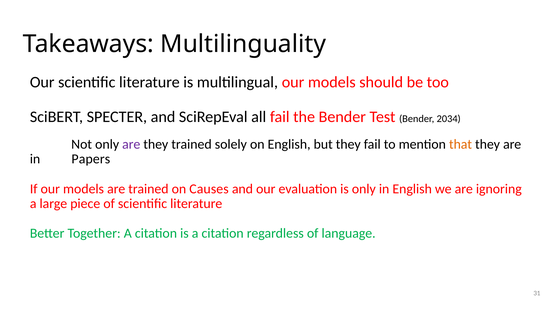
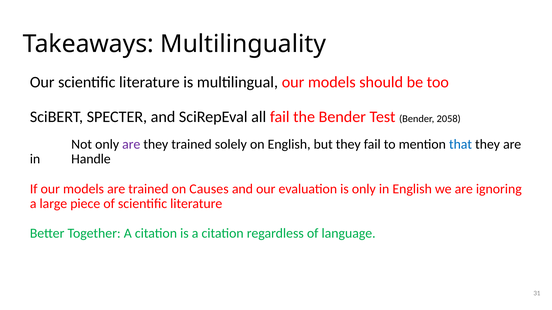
2034: 2034 -> 2058 (449, 119)
that colour: orange -> blue (461, 144)
Papers: Papers -> Handle (91, 159)
